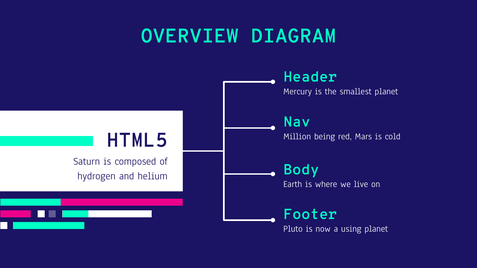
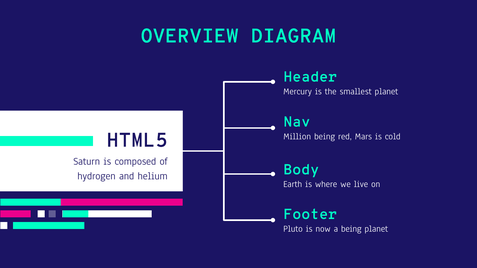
a using: using -> being (351, 229)
